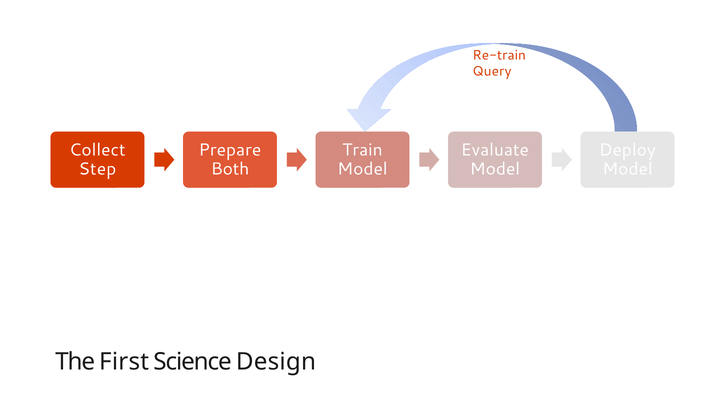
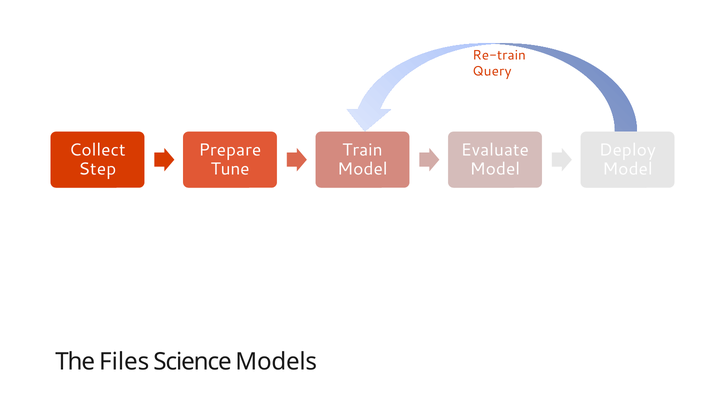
Both: Both -> Tune (230, 169)
First: First -> Files (124, 362)
Design: Design -> Models (276, 362)
